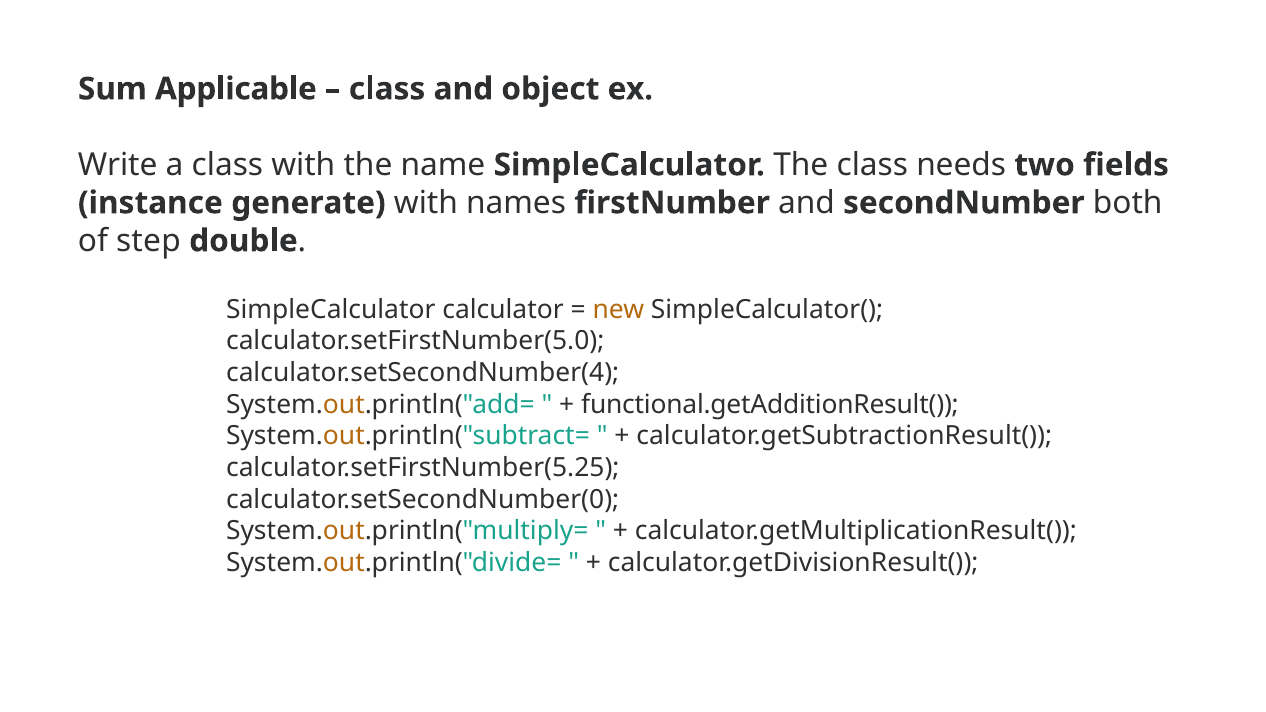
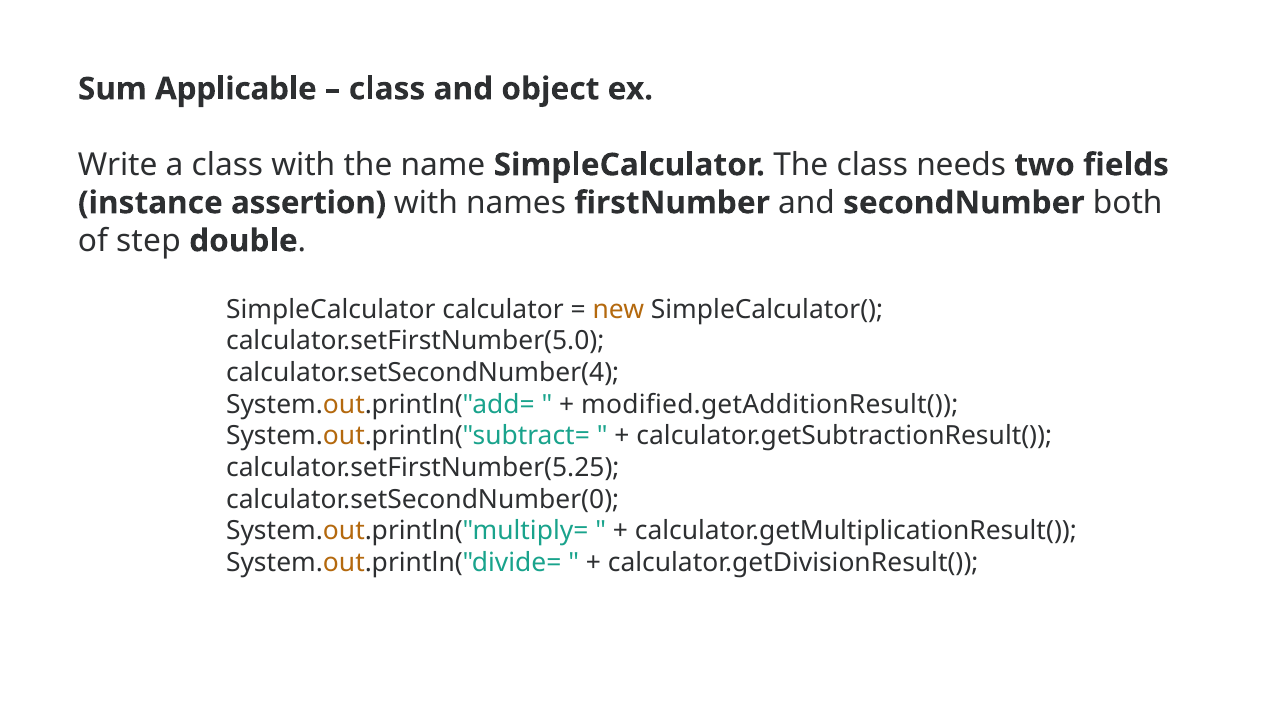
generate: generate -> assertion (309, 203)
functional.getAdditionResult(: functional.getAdditionResult( -> modified.getAdditionResult( (770, 404)
